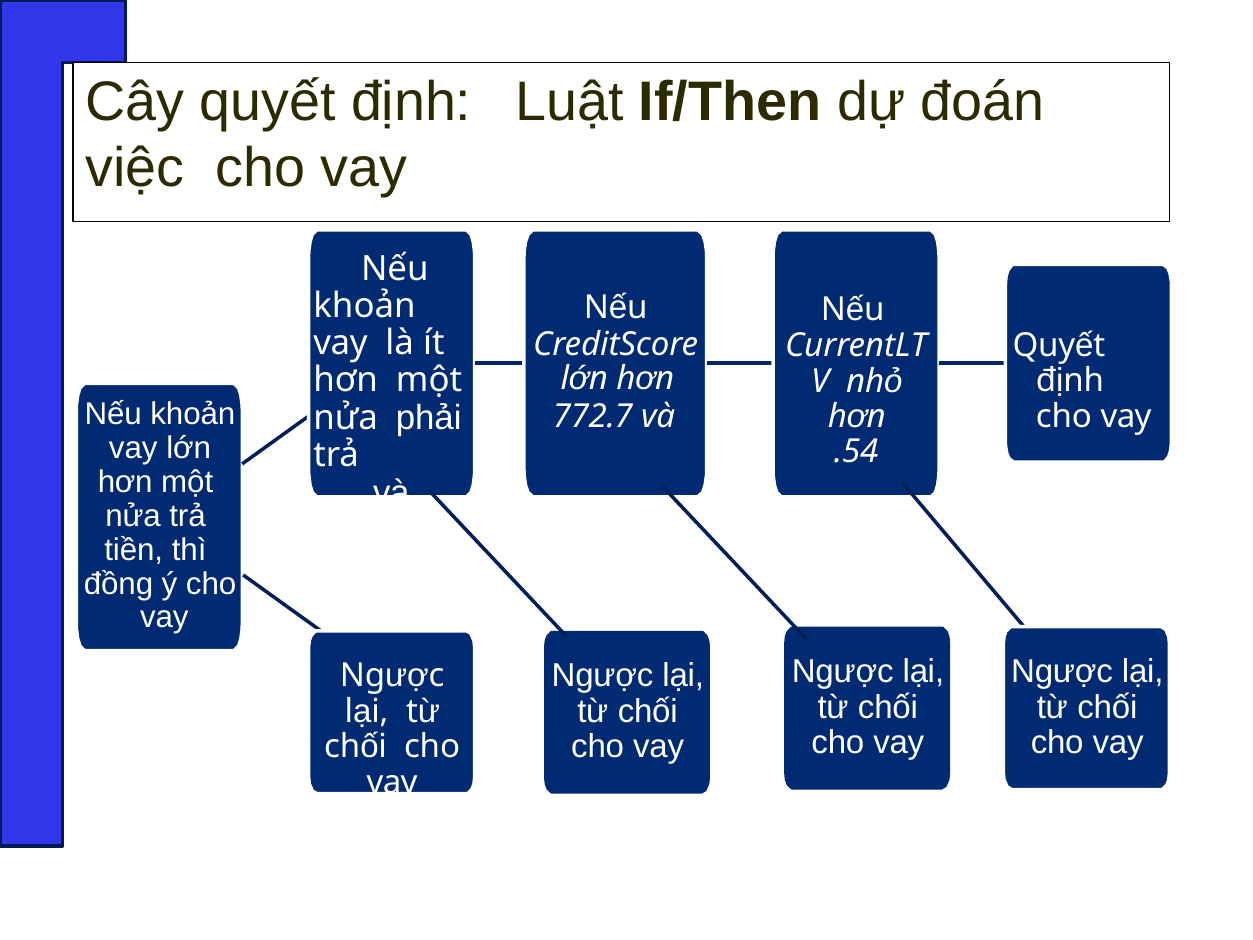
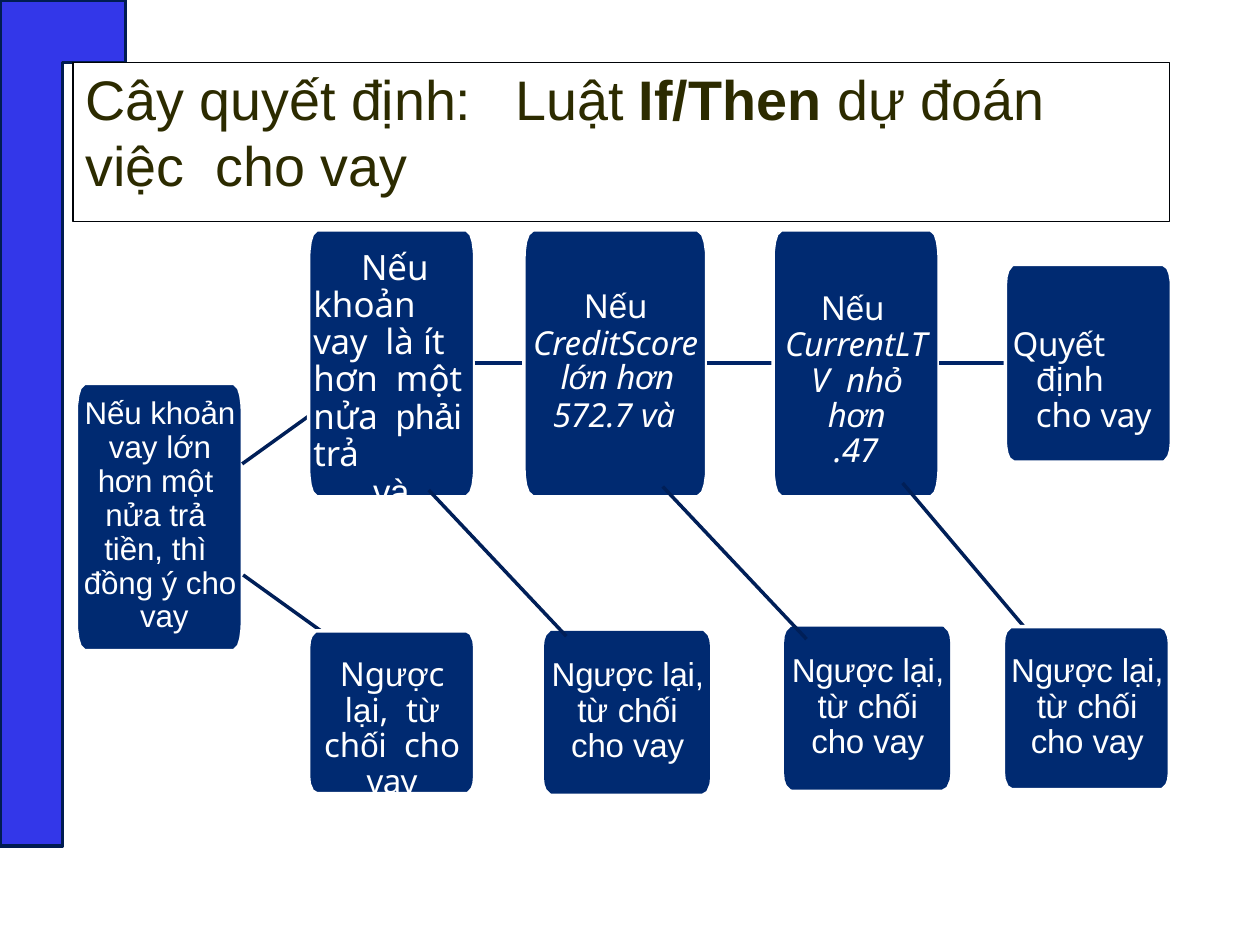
772.7: 772.7 -> 572.7 (593, 416)
.54: .54 -> .47 (856, 452)
